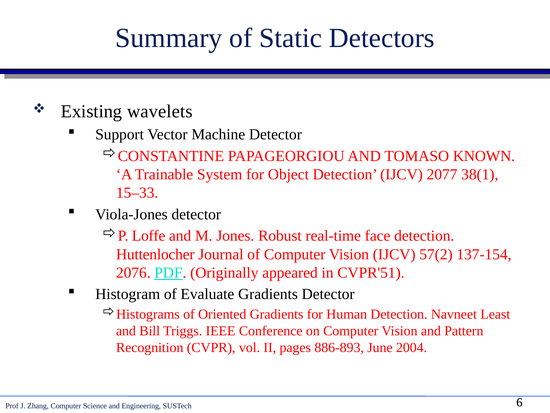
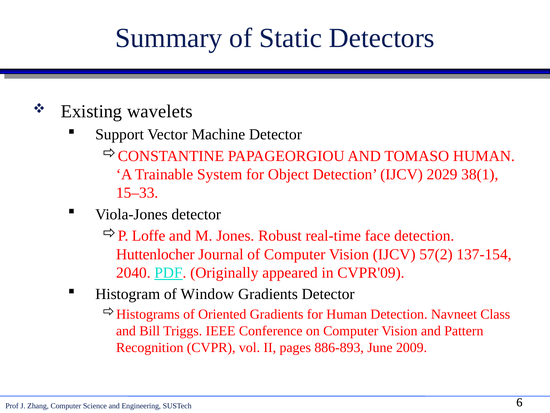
TOMASO KNOWN: KNOWN -> HUMAN (484, 156)
2077: 2077 -> 2029 (442, 174)
2076: 2076 -> 2040 (133, 273)
CVPR'51: CVPR'51 -> CVPR'09 (371, 273)
Evaluate: Evaluate -> Window (207, 294)
Least: Least -> Class (495, 314)
2004: 2004 -> 2009 (412, 347)
